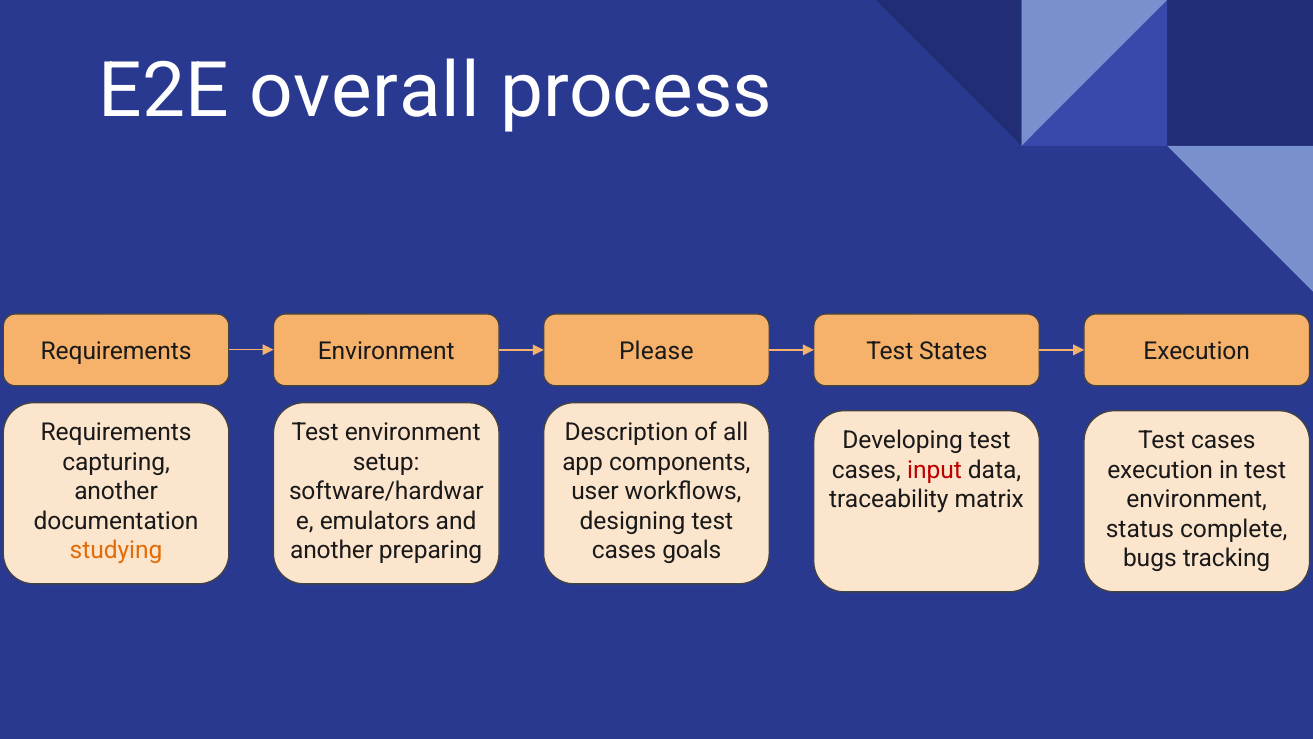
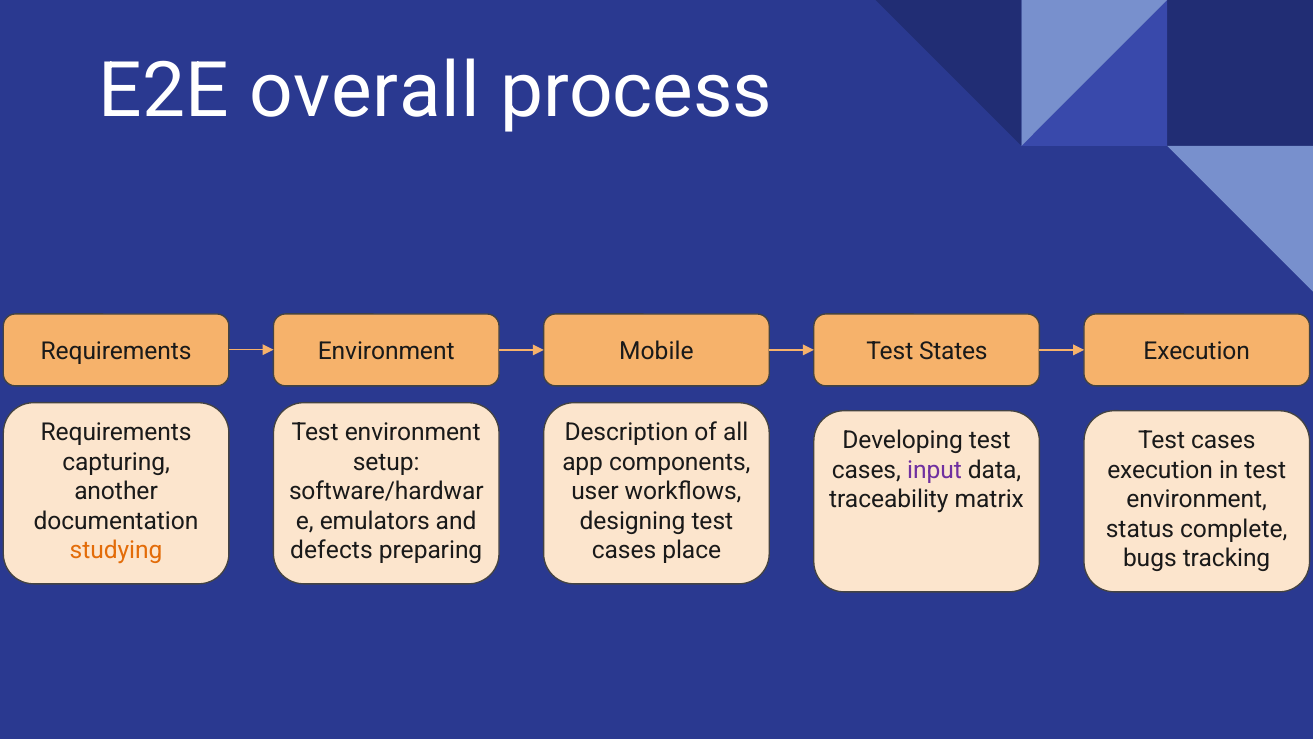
Please: Please -> Mobile (656, 351)
input colour: red -> purple (934, 470)
another: another -> defects (331, 550)
goals: goals -> place (692, 550)
